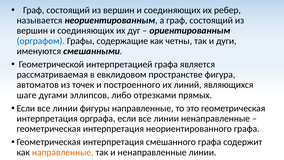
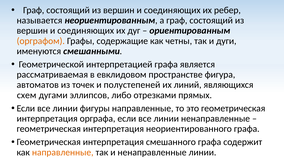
орграфом colour: blue -> orange (41, 41)
построенного: построенного -> полустепеней (132, 85)
шаге: шаге -> схем (27, 95)
